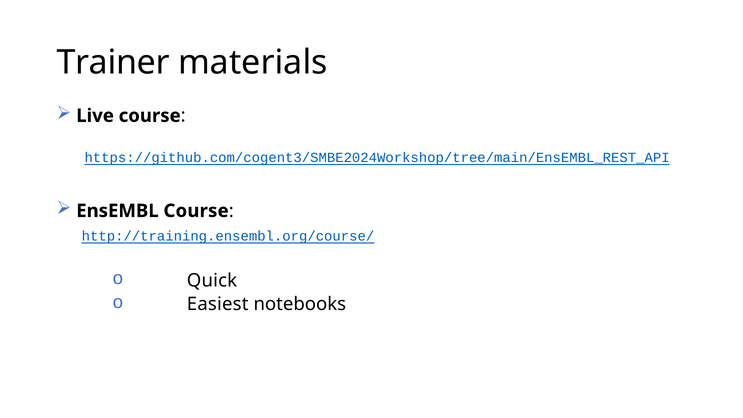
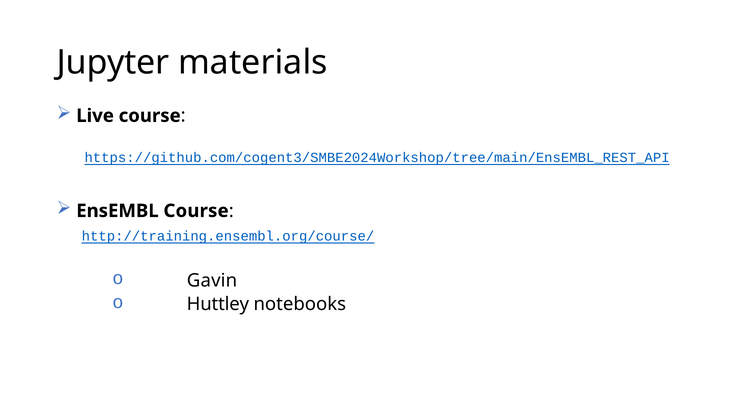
Trainer: Trainer -> Jupyter (113, 62)
Quick: Quick -> Gavin (212, 280)
Easiest: Easiest -> Huttley (218, 304)
